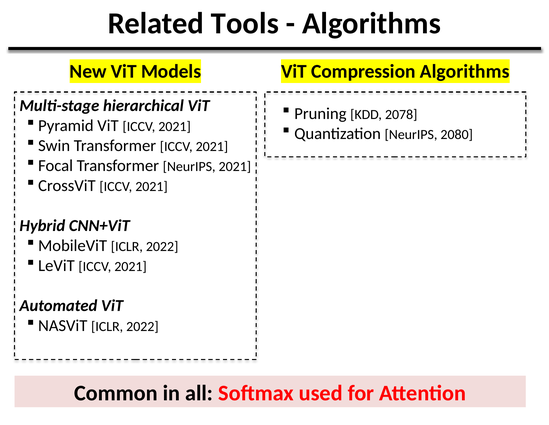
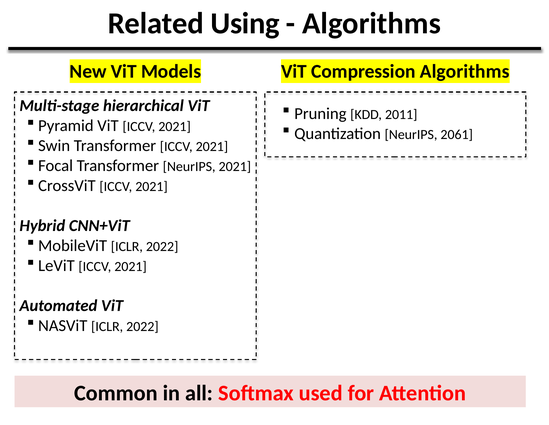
Tools: Tools -> Using (245, 23)
2078: 2078 -> 2011 (401, 114)
2080: 2080 -> 2061 (457, 134)
